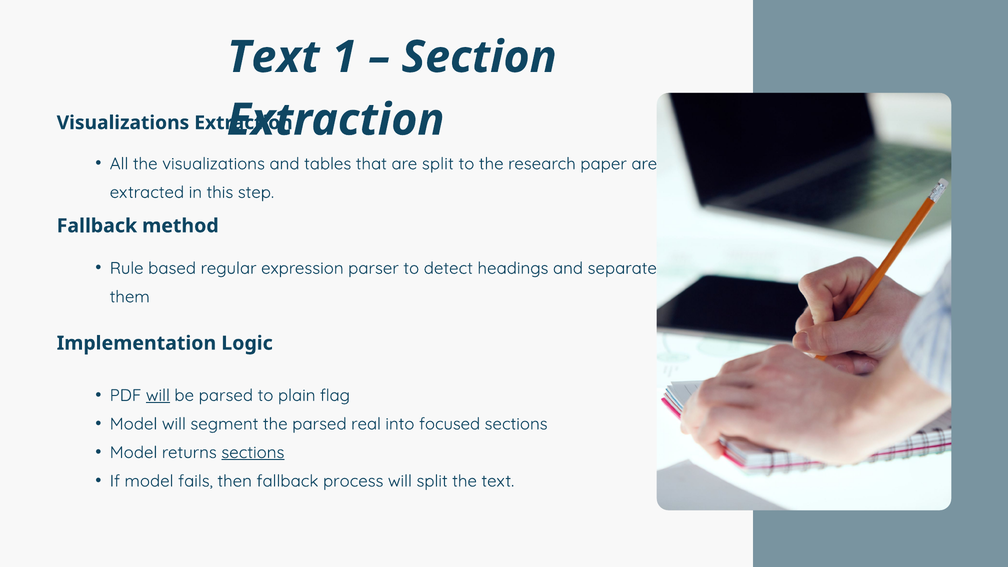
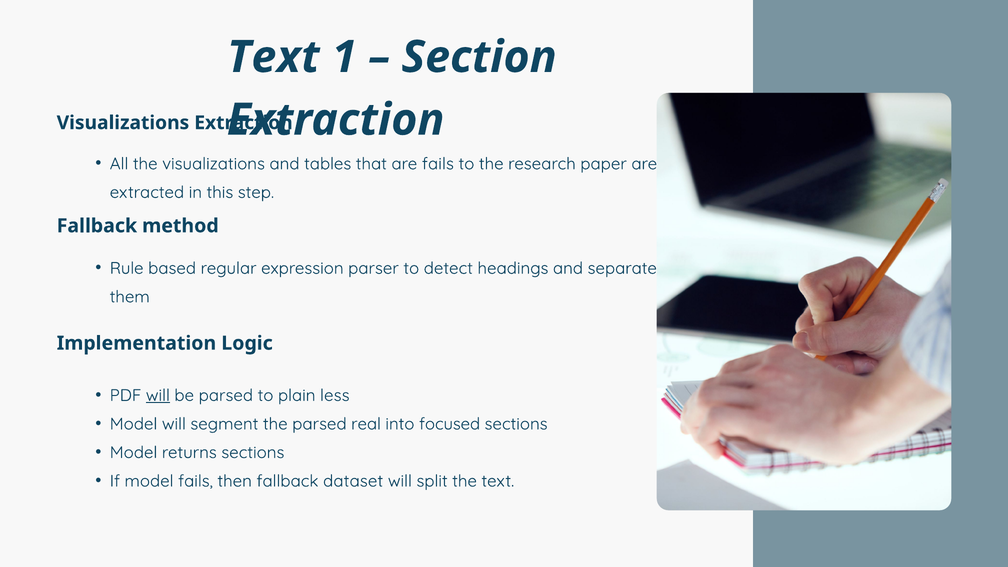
are split: split -> fails (438, 164)
flag: flag -> less (335, 395)
sections underline: present -> none (253, 453)
process: process -> dataset (353, 481)
